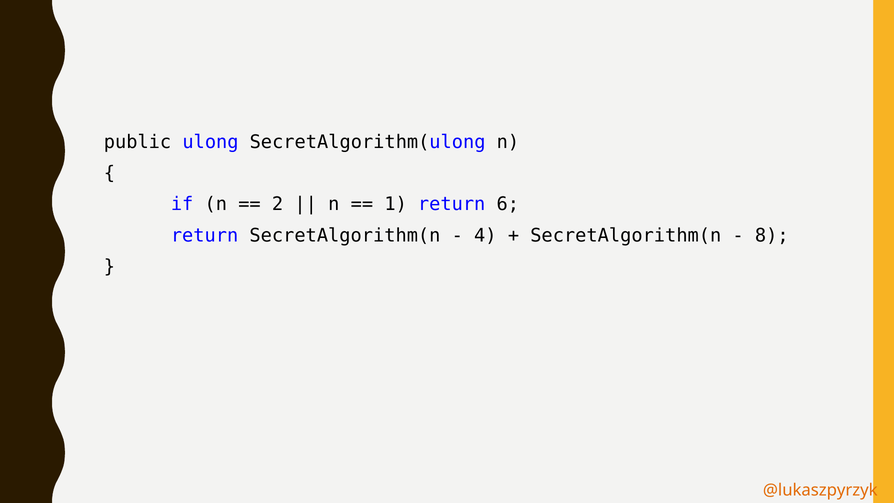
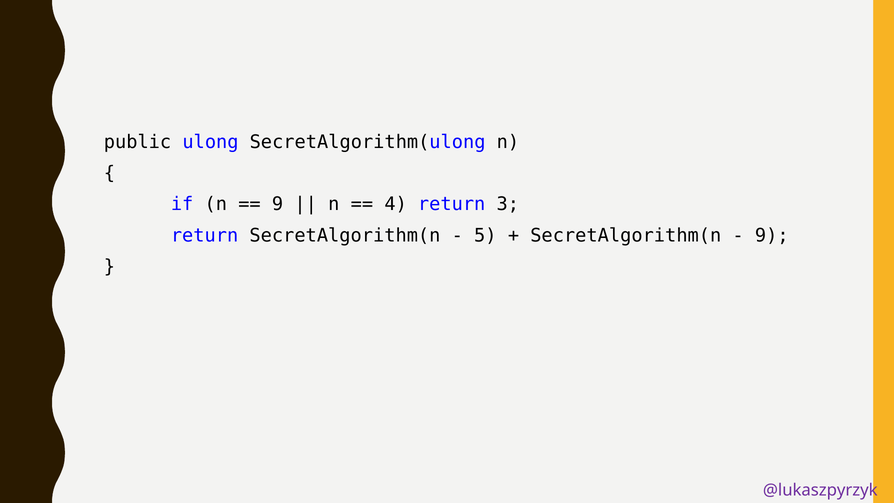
2: 2 -> 9 (278, 204)
1: 1 -> 4 (396, 204)
6: 6 -> 3 (508, 204)
4: 4 -> 5 (485, 235)
8: 8 -> 9 (772, 235)
@lukaszpyrzyk colour: orange -> purple (820, 490)
